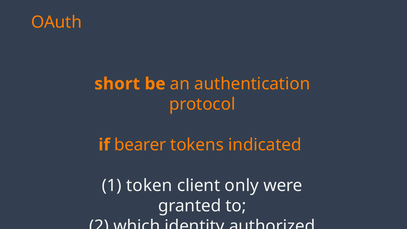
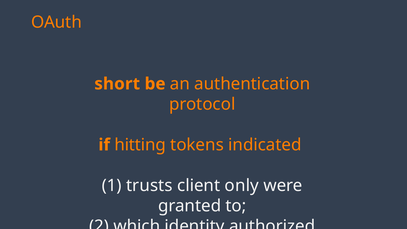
bearer: bearer -> hitting (140, 145)
token: token -> trusts (149, 186)
